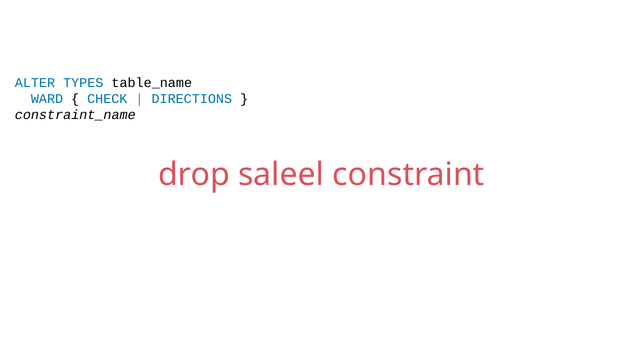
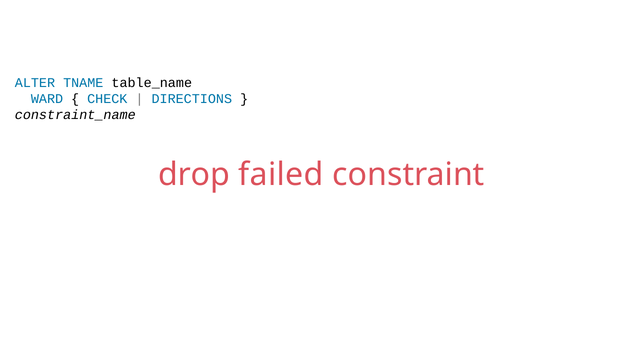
TYPES: TYPES -> TNAME (83, 83)
saleel: saleel -> failed (281, 174)
